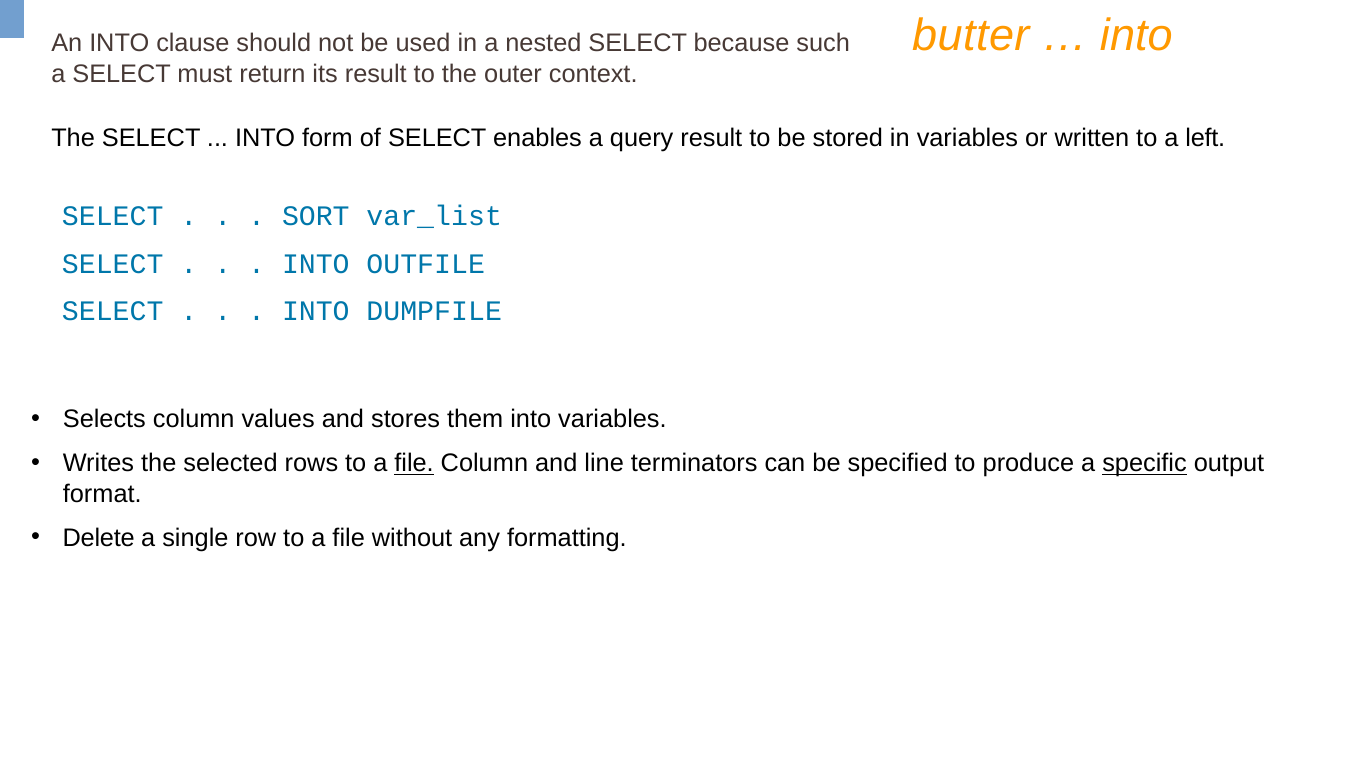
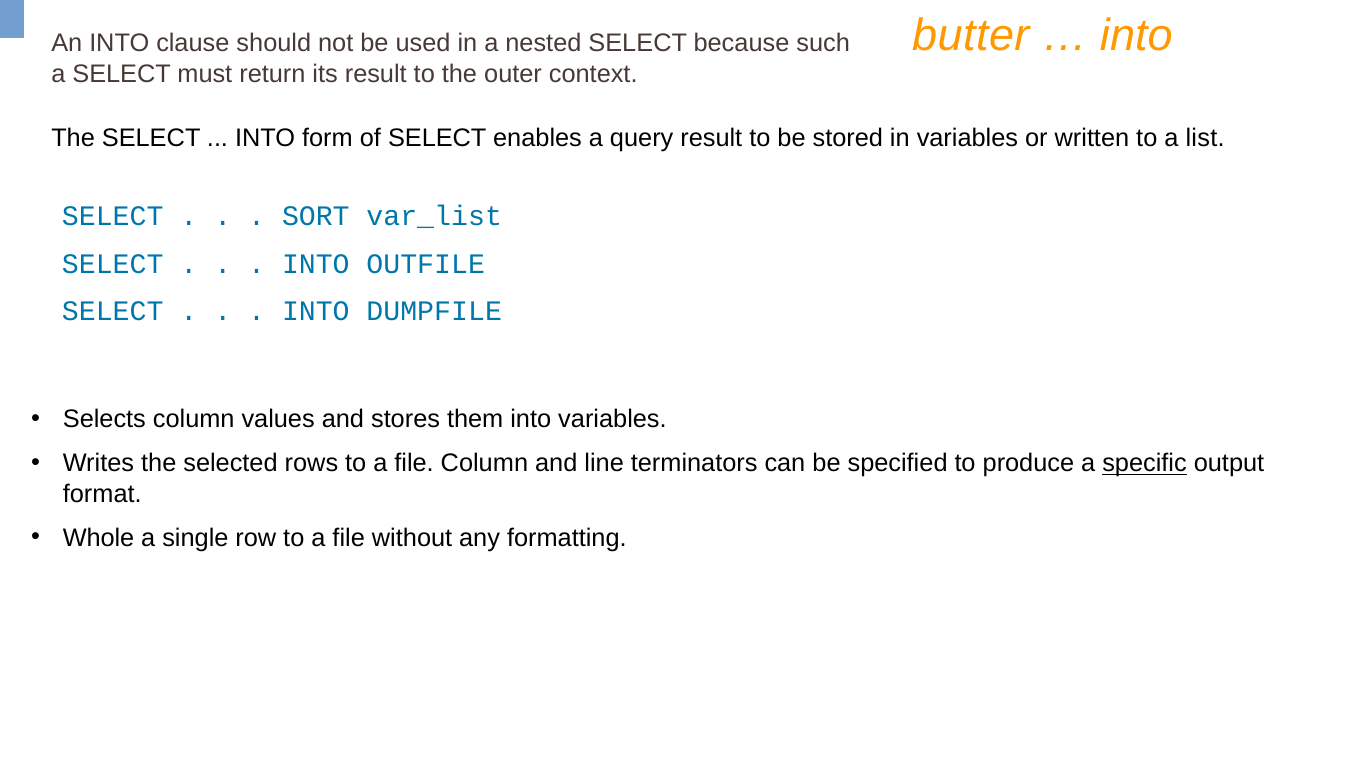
left: left -> list (1205, 138)
file underline: present -> none (414, 463)
Delete: Delete -> Whole (99, 537)
